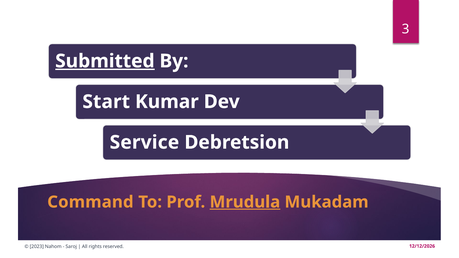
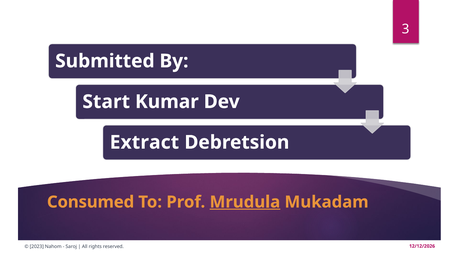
Submitted underline: present -> none (105, 61)
Service: Service -> Extract (144, 142)
Command: Command -> Consumed (91, 202)
